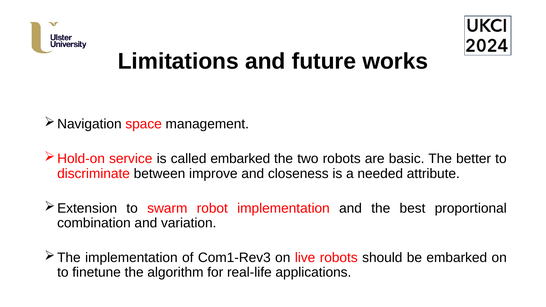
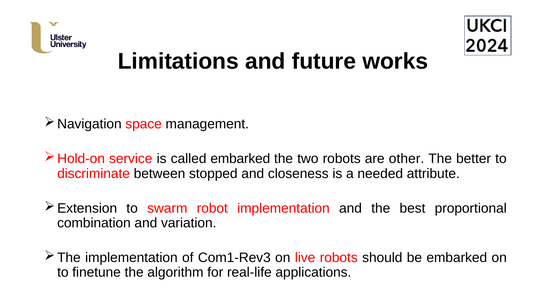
basic: basic -> other (407, 159)
improve: improve -> stopped (213, 174)
